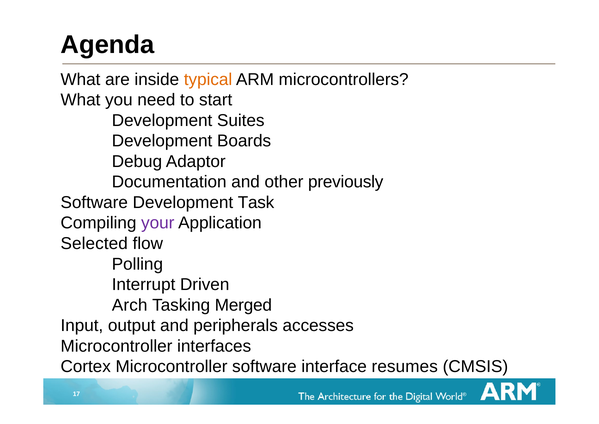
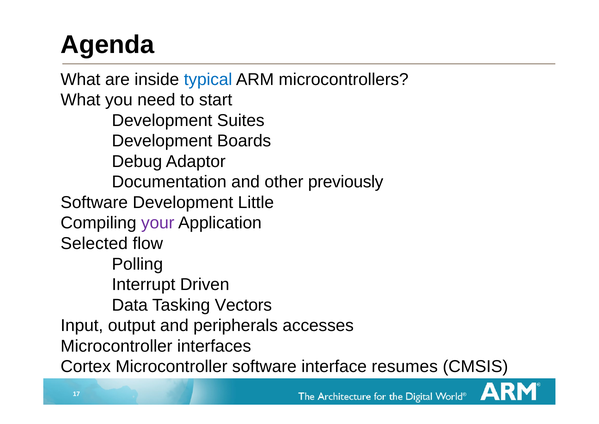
typical colour: orange -> blue (208, 79)
Task: Task -> Little (256, 202)
Arch: Arch -> Data (130, 305)
Merged: Merged -> Vectors (243, 305)
